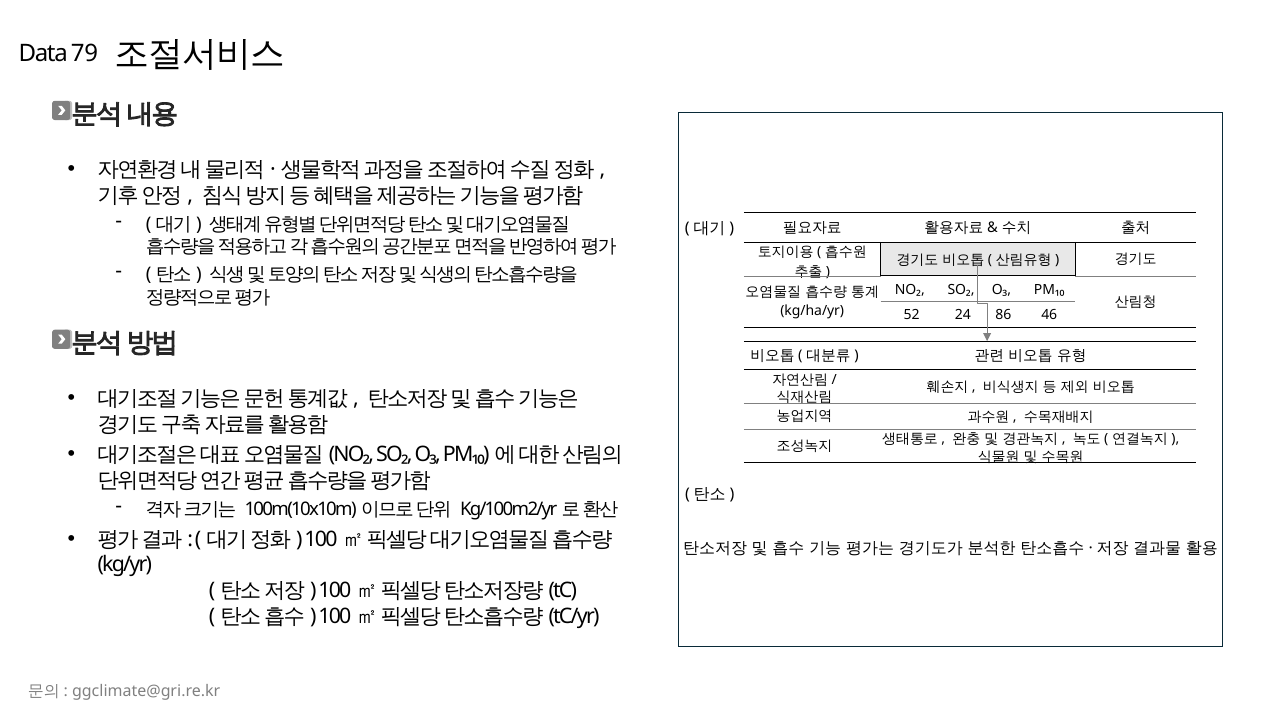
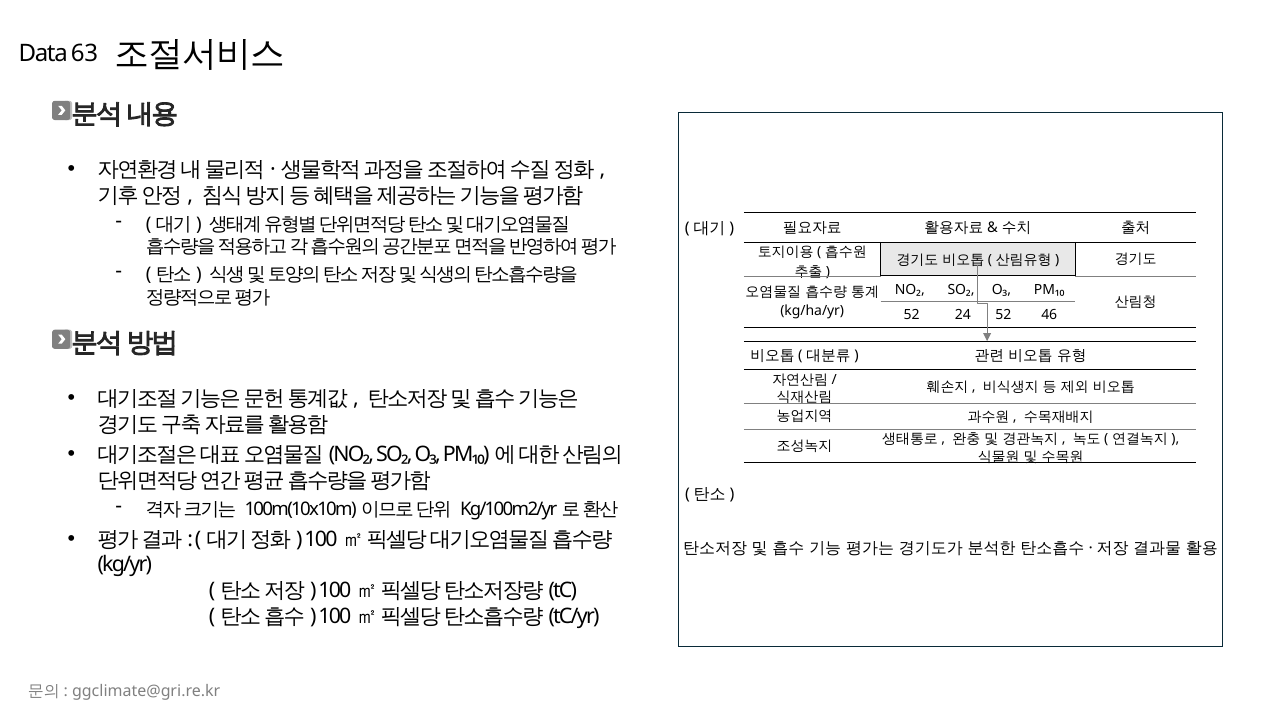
79: 79 -> 63 (85, 53)
24 86: 86 -> 52 (1003, 315)
